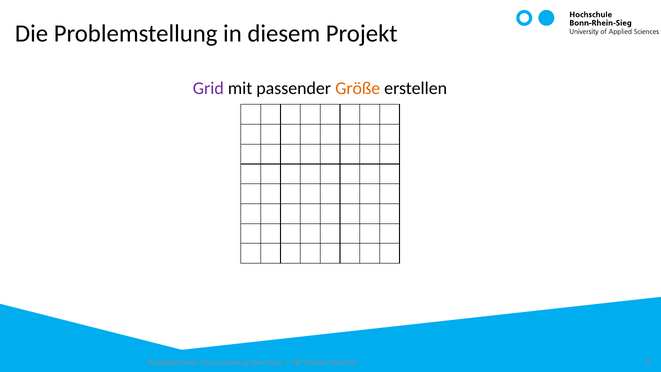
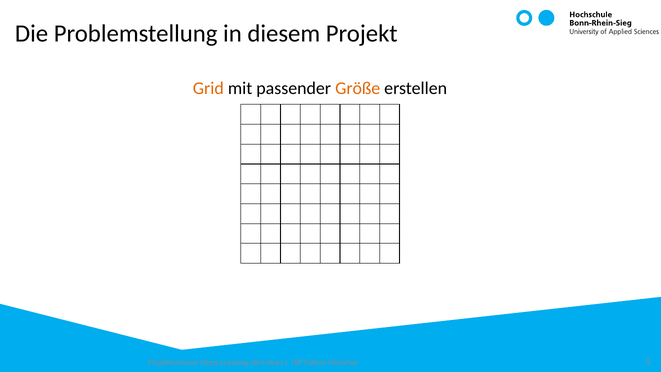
Grid colour: purple -> orange (208, 88)
